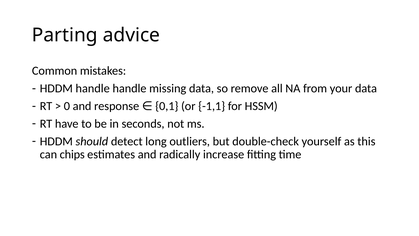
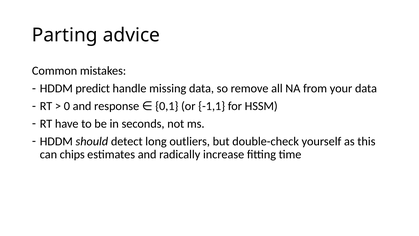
HDDM handle: handle -> predict (93, 88)
